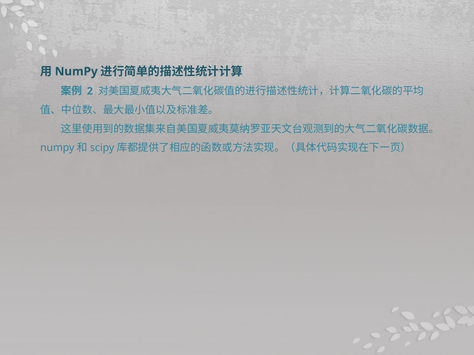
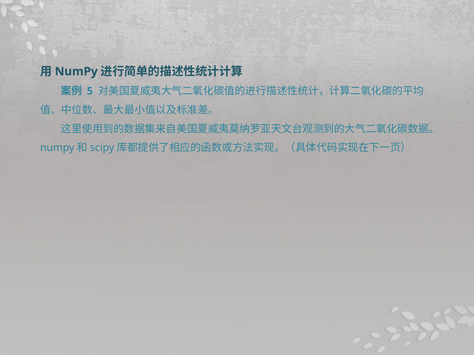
2: 2 -> 5 (90, 91)
